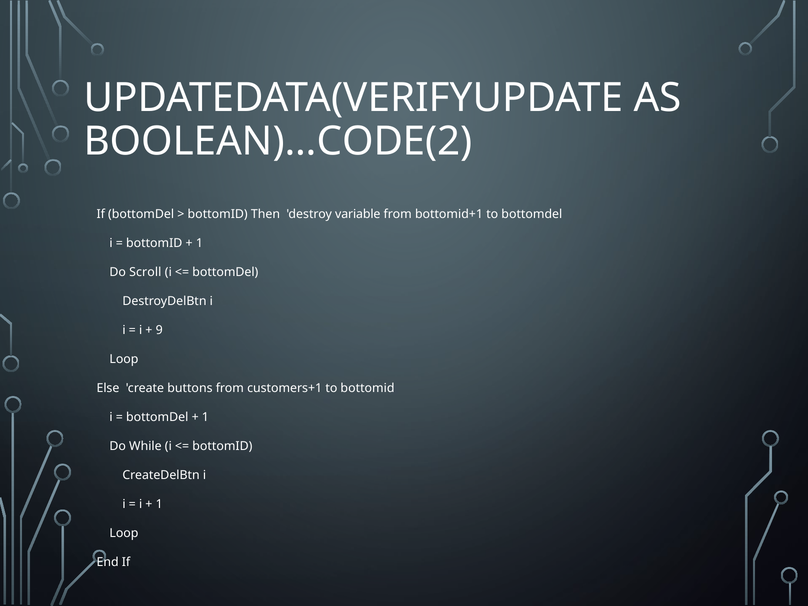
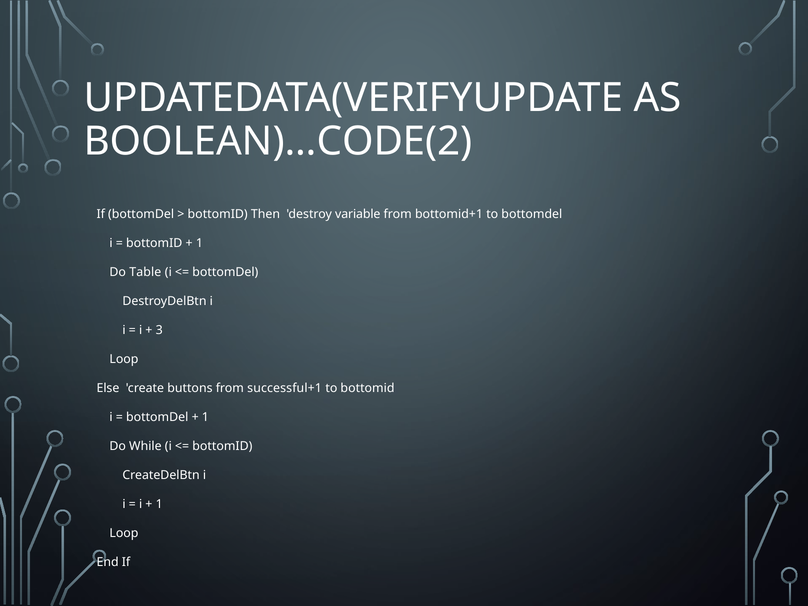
Scroll: Scroll -> Table (145, 272)
9: 9 -> 3 (159, 330)
customers+1: customers+1 -> successful+1 (285, 388)
